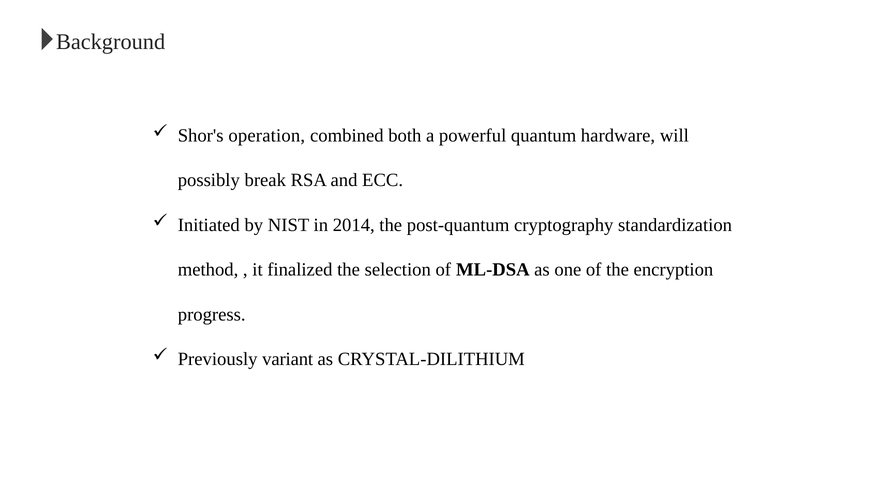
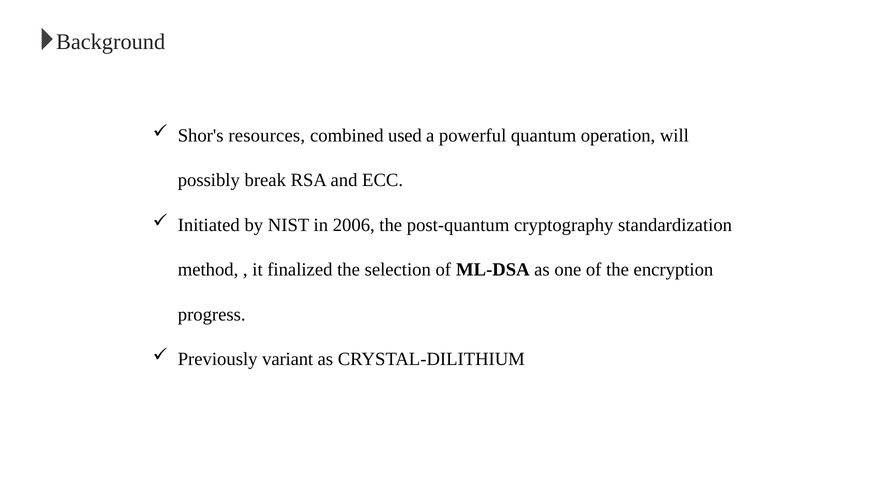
operation: operation -> resources (267, 136)
both: both -> used (405, 136)
hardware: hardware -> operation (618, 136)
2014: 2014 -> 2006 (354, 225)
